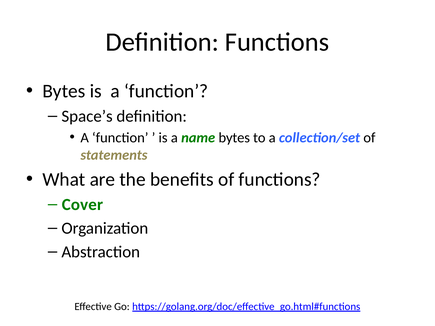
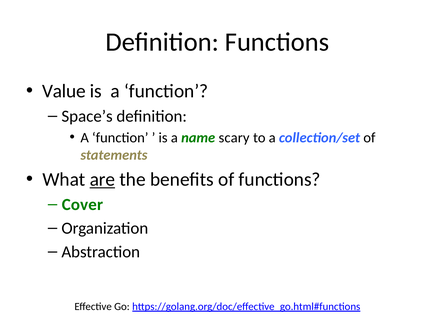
Bytes: Bytes -> Value (64, 91)
name bytes: bytes -> scary (234, 138)
are underline: none -> present (102, 180)
